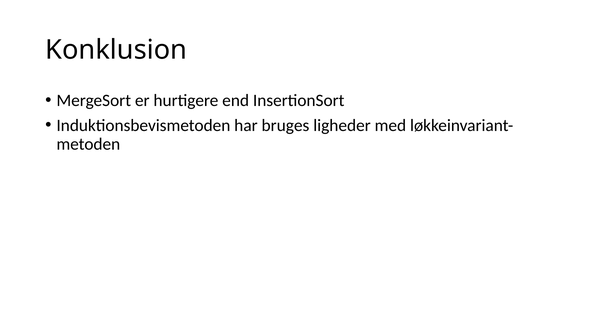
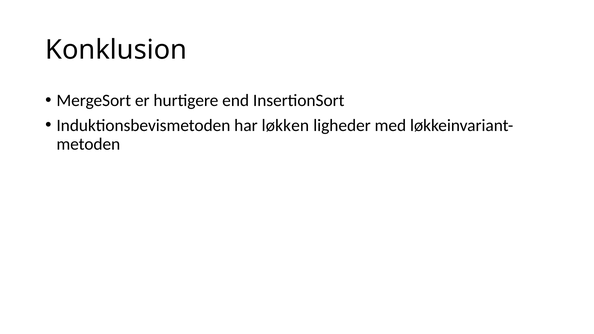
bruges: bruges -> løkken (285, 125)
